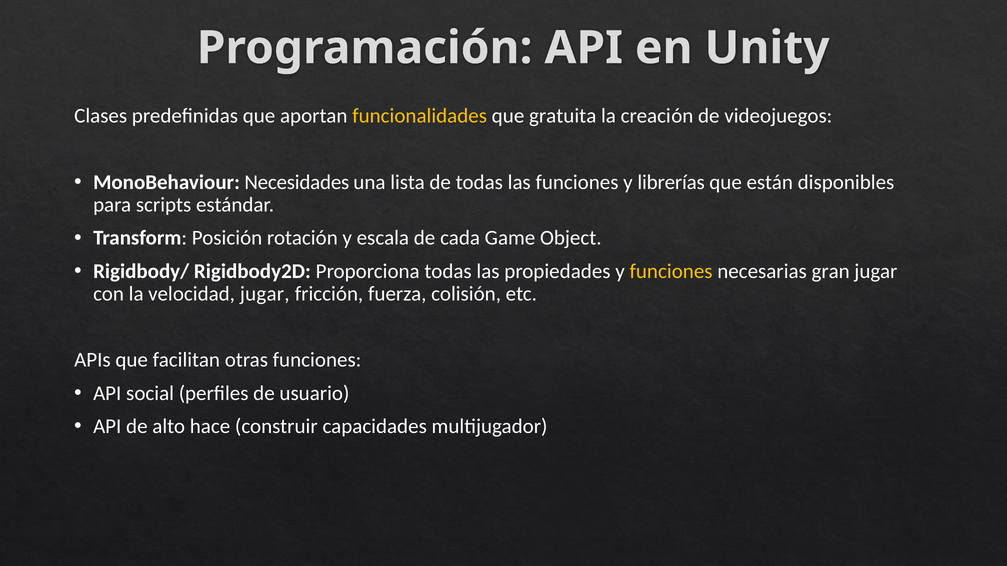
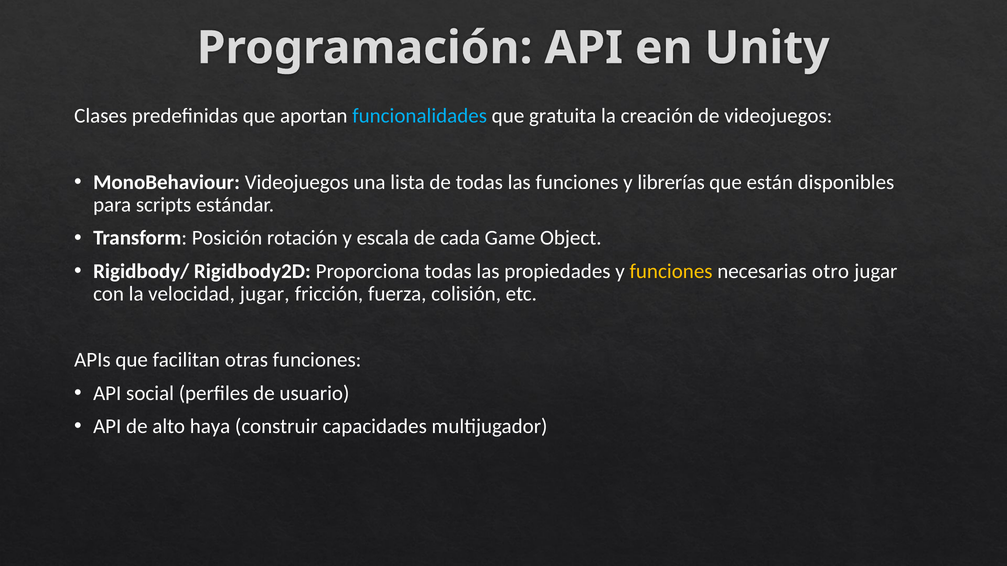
funcionalidades colour: yellow -> light blue (420, 116)
MonoBehaviour Necesidades: Necesidades -> Videojuegos (297, 182)
gran: gran -> otro (831, 271)
hace: hace -> haya (210, 427)
